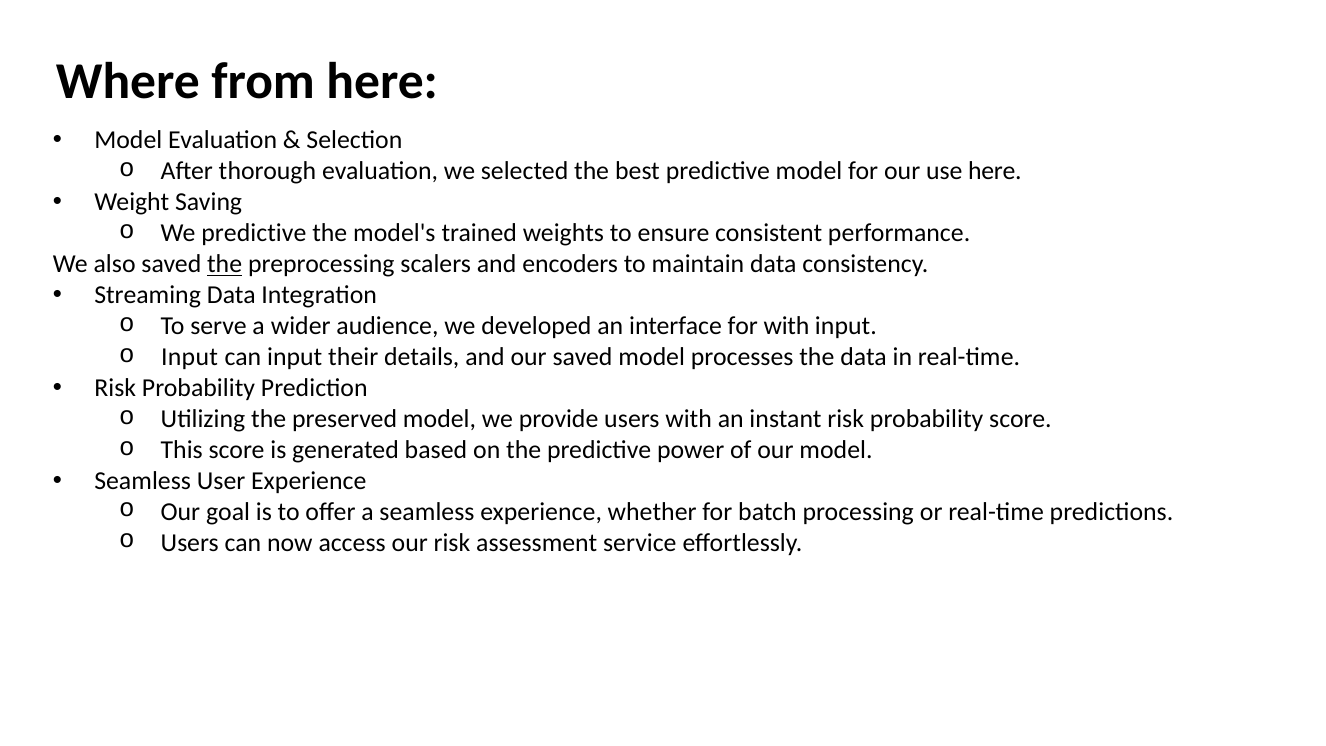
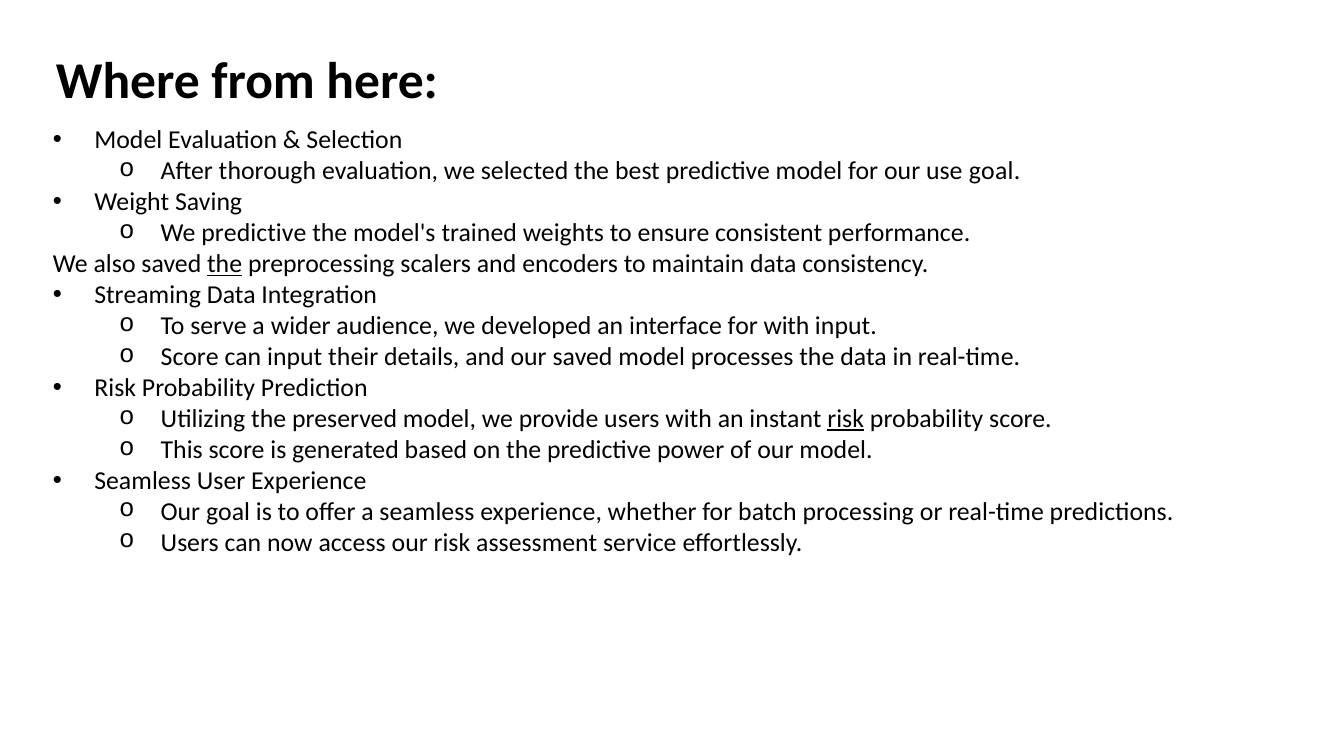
use here: here -> goal (995, 171)
Input: Input -> Score (190, 357)
risk underline: none -> present (846, 419)
